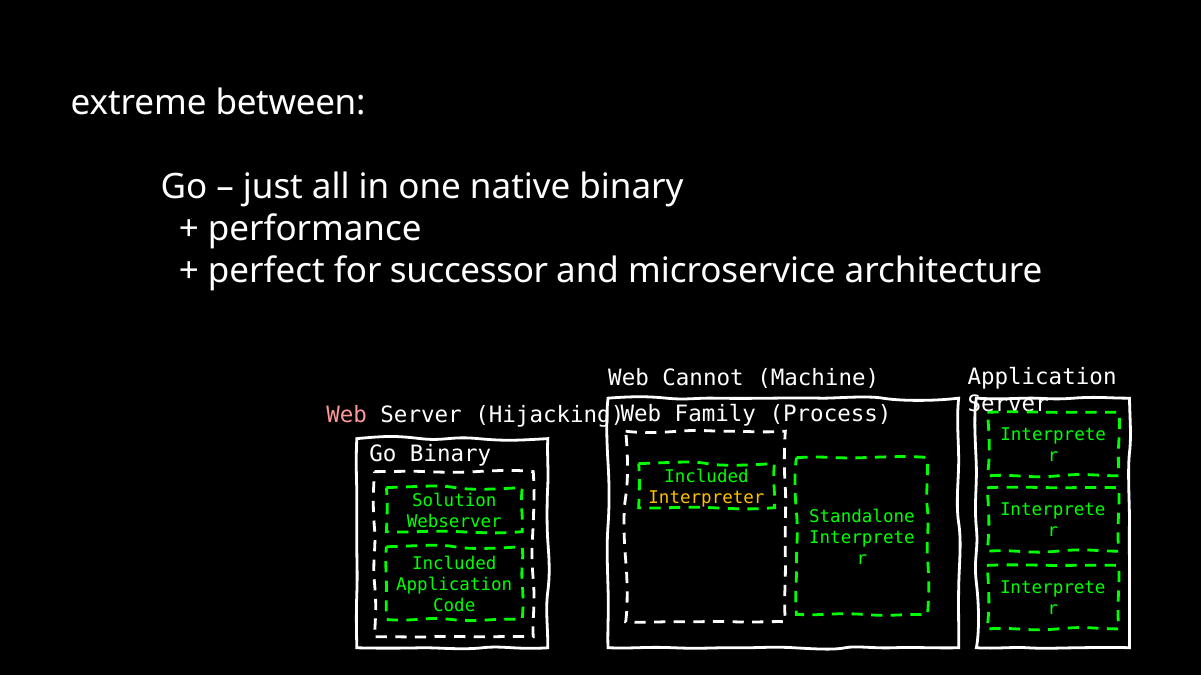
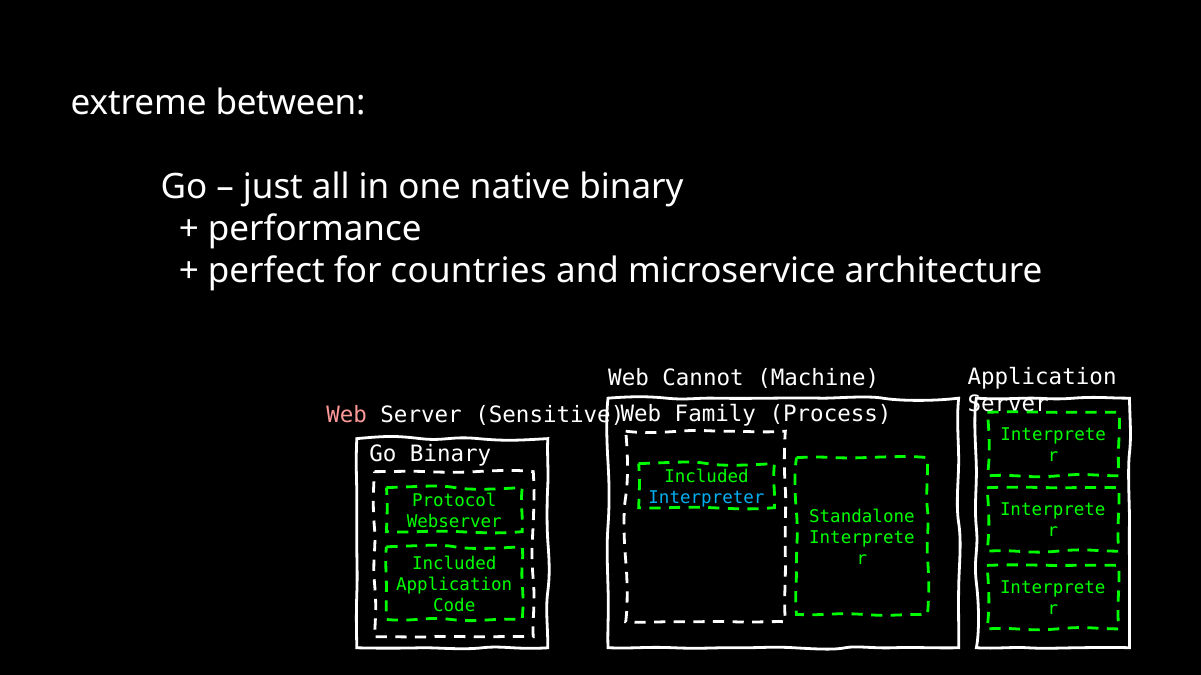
successor: successor -> countries (469, 272)
Hijacking: Hijacking -> Sensitive (550, 415)
Interpreter colour: yellow -> light blue (706, 498)
Solution: Solution -> Protocol (454, 501)
